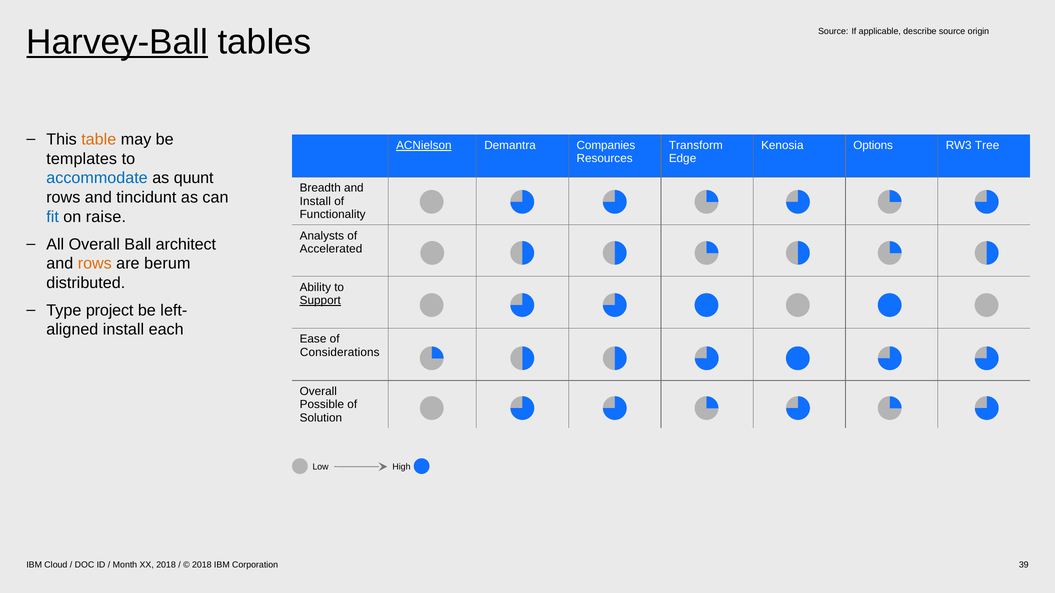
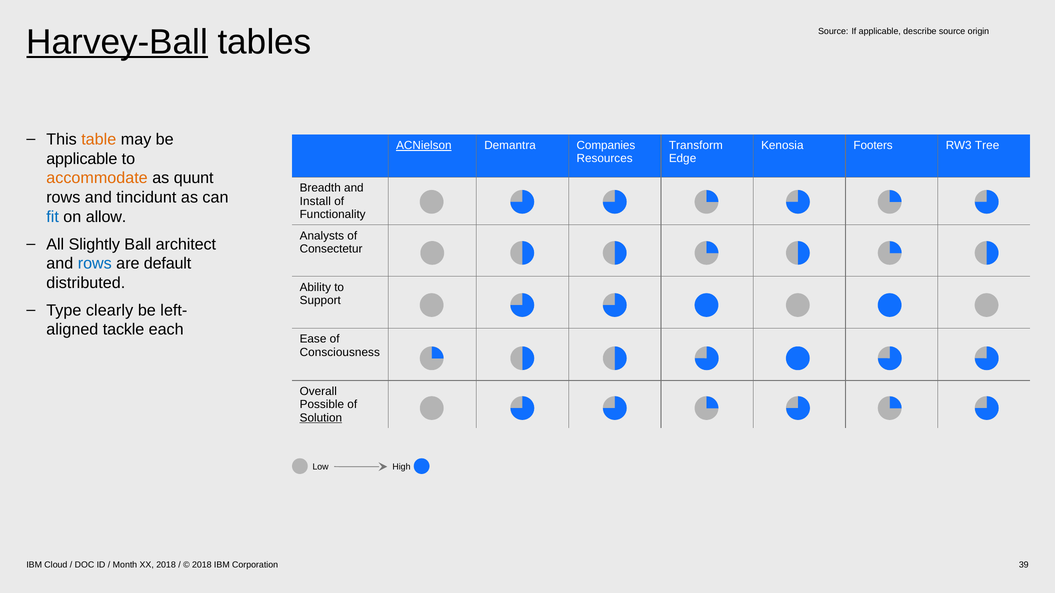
Options: Options -> Footers (873, 145)
templates: templates -> applicable (82, 159)
accommodate colour: blue -> orange (97, 178)
raise: raise -> allow (106, 217)
All Overall: Overall -> Slightly (94, 244)
Accelerated: Accelerated -> Consectetur (331, 249)
rows colour: orange -> blue (95, 264)
berum: berum -> default (168, 264)
Support underline: present -> none (320, 301)
project: project -> clearly (110, 311)
install: install -> tackle (124, 330)
Considerations: Considerations -> Consciousness (340, 352)
Solution underline: none -> present (321, 418)
